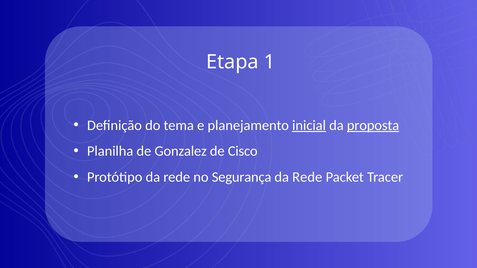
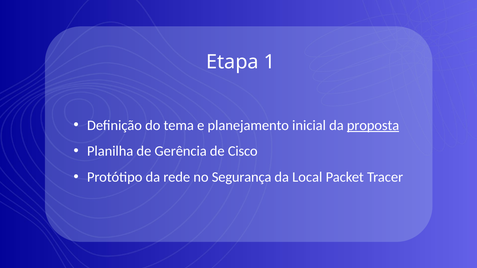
inicial underline: present -> none (309, 125)
Gonzalez: Gonzalez -> Gerência (181, 151)
Rede: Rede -> Local (307, 177)
